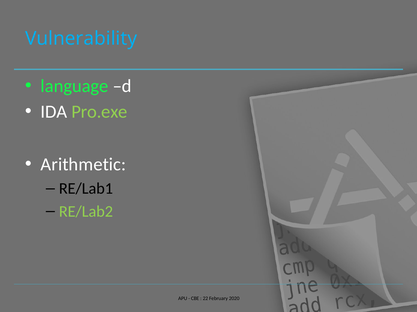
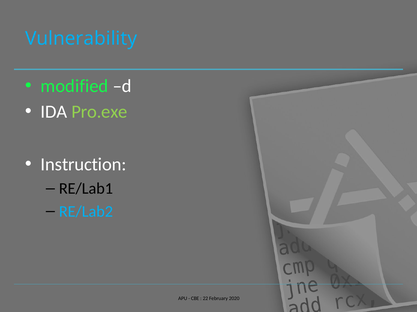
language: language -> modified (75, 86)
Arithmetic: Arithmetic -> Instruction (84, 165)
RE/Lab2 colour: light green -> light blue (86, 212)
